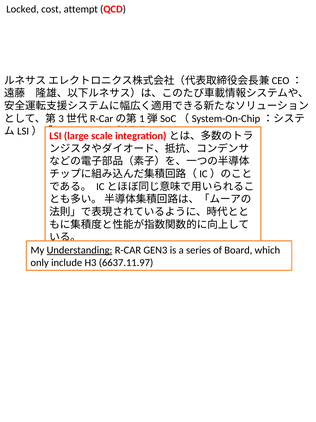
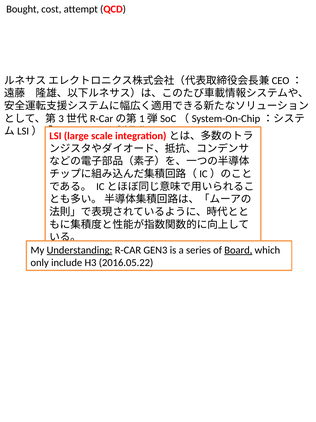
Locked: Locked -> Bought (23, 9)
Board underline: none -> present (238, 250)
6637.11.97: 6637.11.97 -> 2016.05.22 (126, 262)
